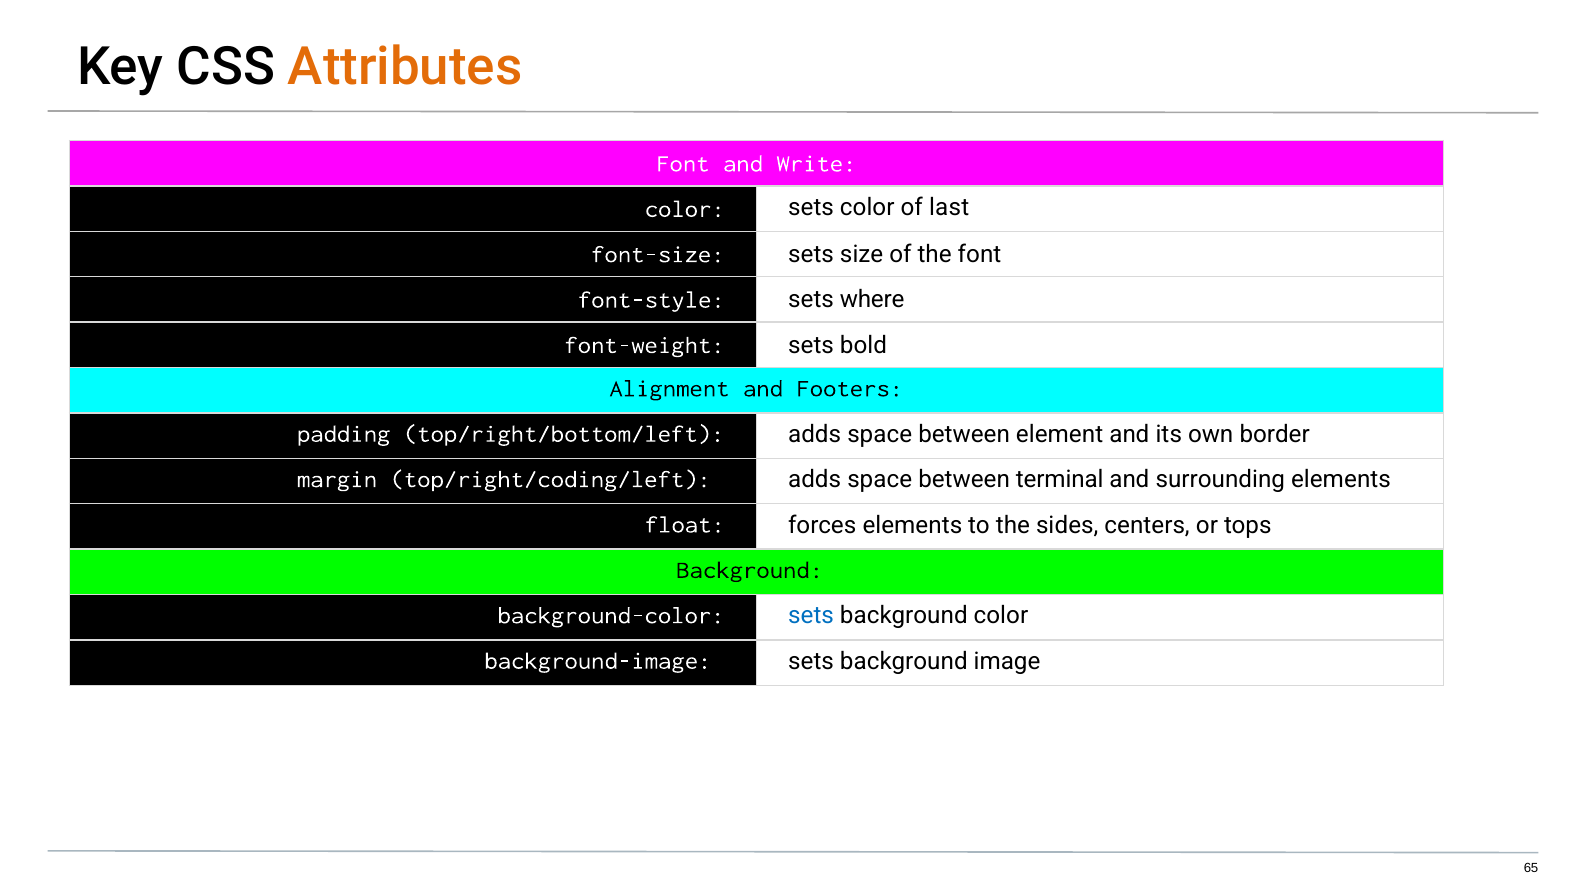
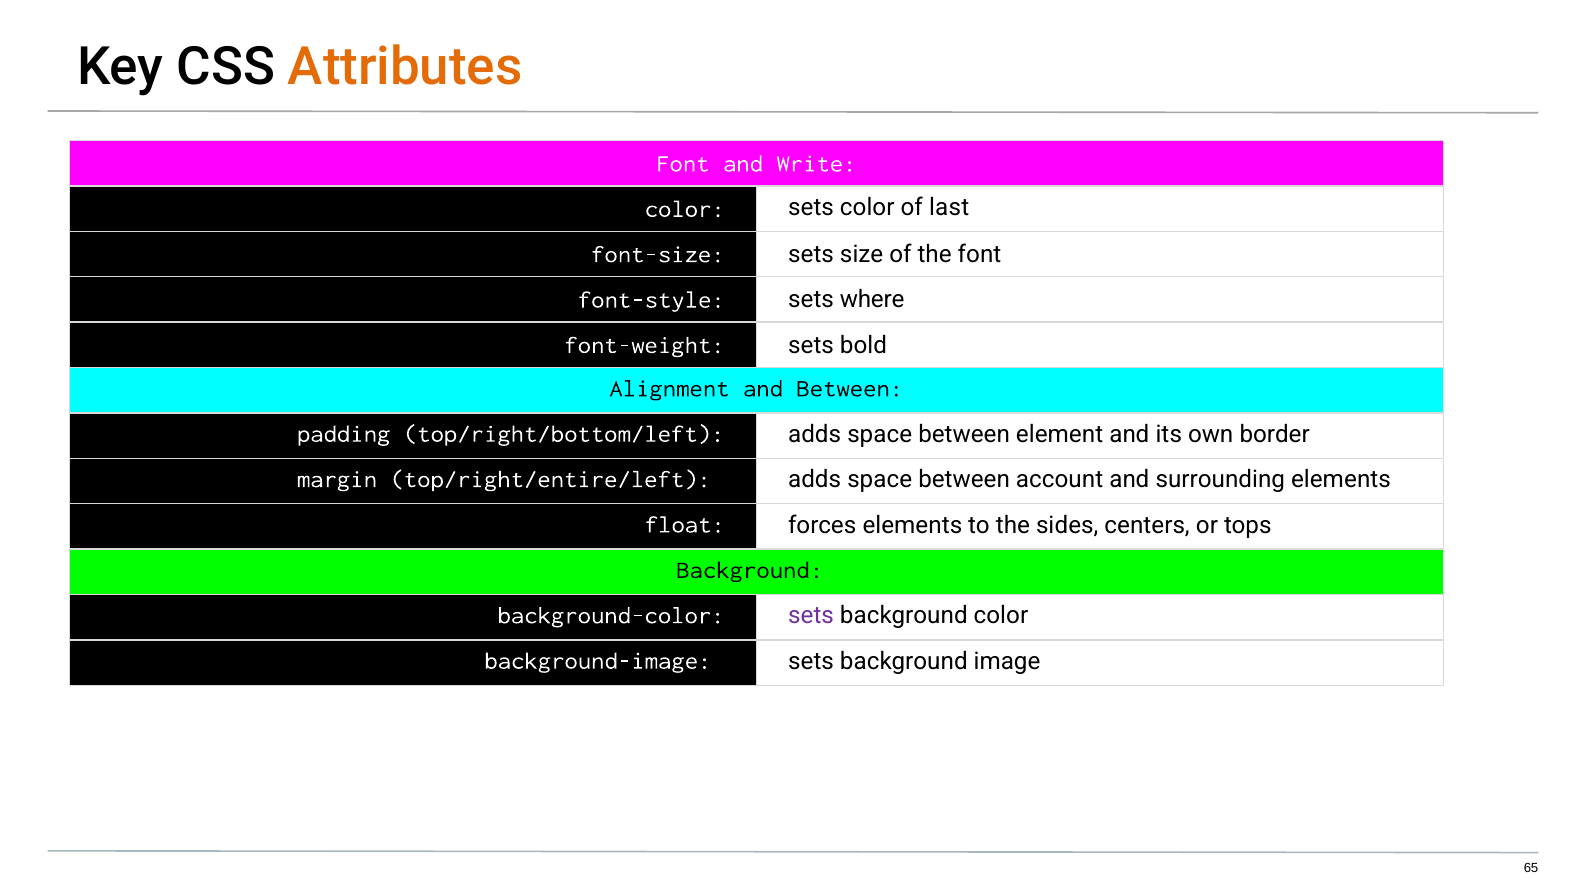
and Footers: Footers -> Between (850, 388)
top/right/coding/left: top/right/coding/left -> top/right/entire/left (551, 479)
terminal: terminal -> account (1060, 480)
sets colour: blue -> purple (811, 616)
